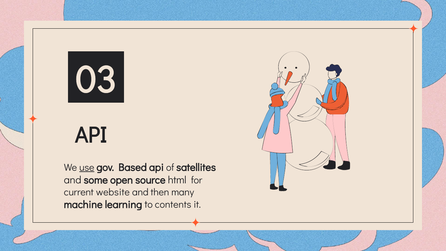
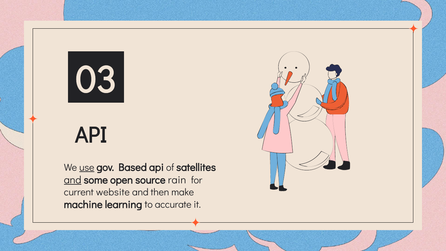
and underline: none -> present (73, 180)
html: html -> rain (177, 180)
many: many -> make (183, 192)
contents: contents -> accurate (173, 205)
